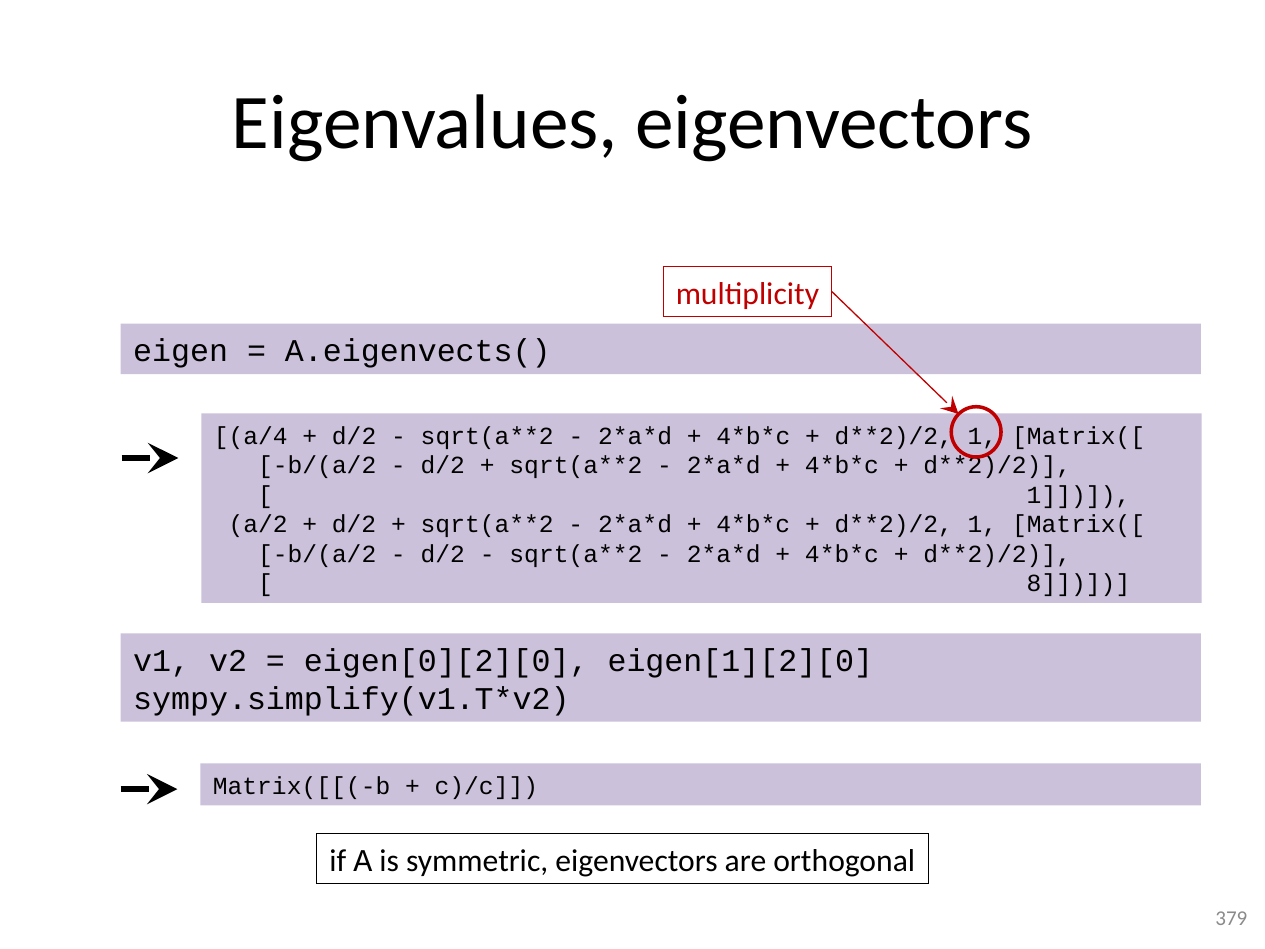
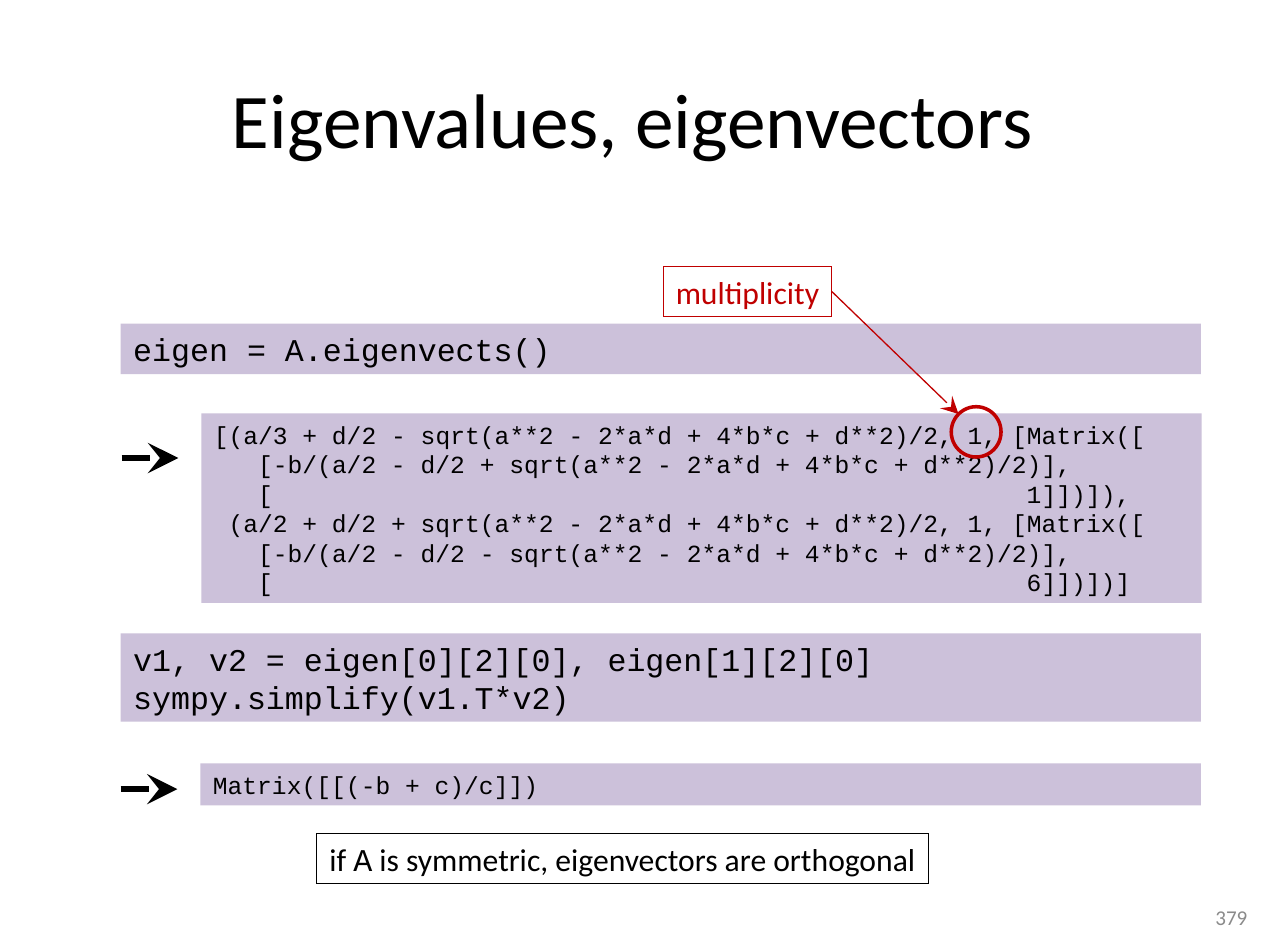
a/4: a/4 -> a/3 (251, 436)
8: 8 -> 6 (1079, 584)
